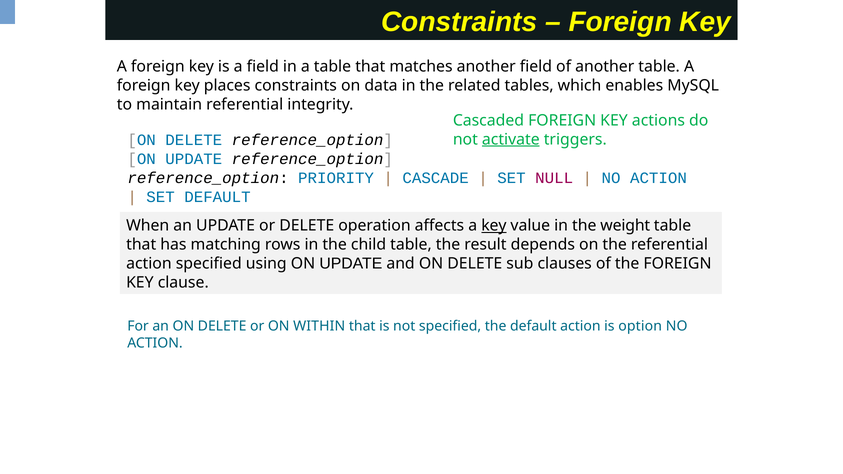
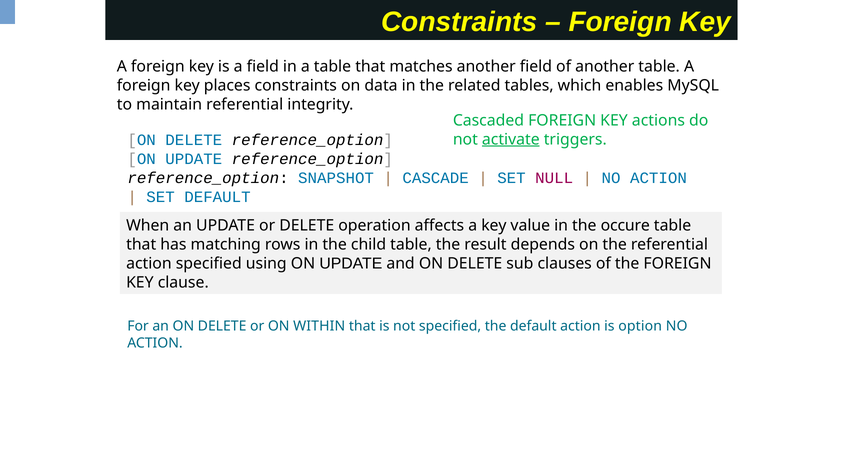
PRIORITY: PRIORITY -> SNAPSHOT (336, 178)
key underline: present -> none (494, 226)
weight: weight -> occure (625, 226)
